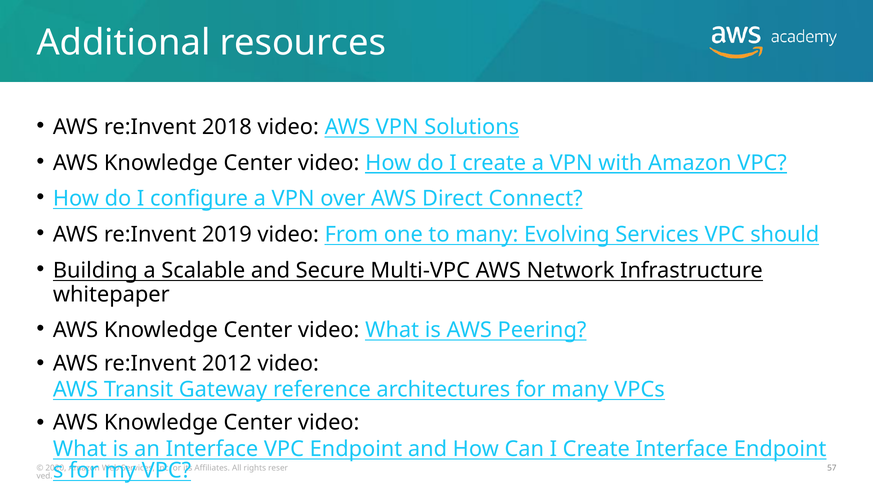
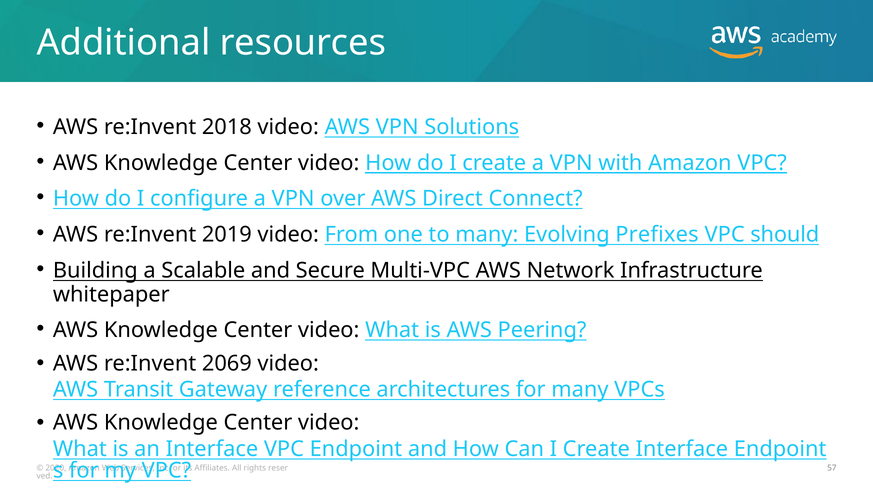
Evolving Services: Services -> Prefixes (657, 235)
2012: 2012 -> 2069 (227, 363)
